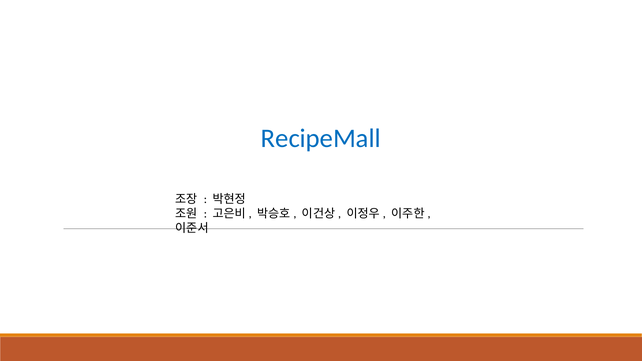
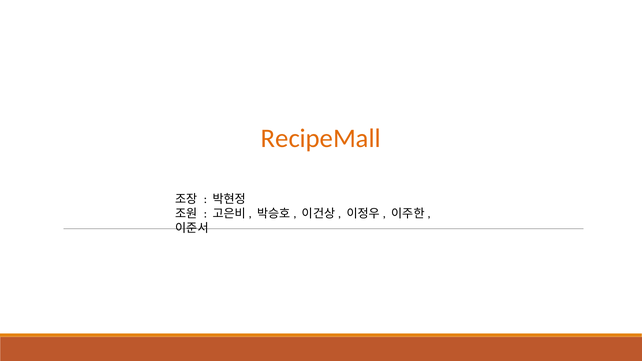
RecipeMall colour: blue -> orange (321, 138)
